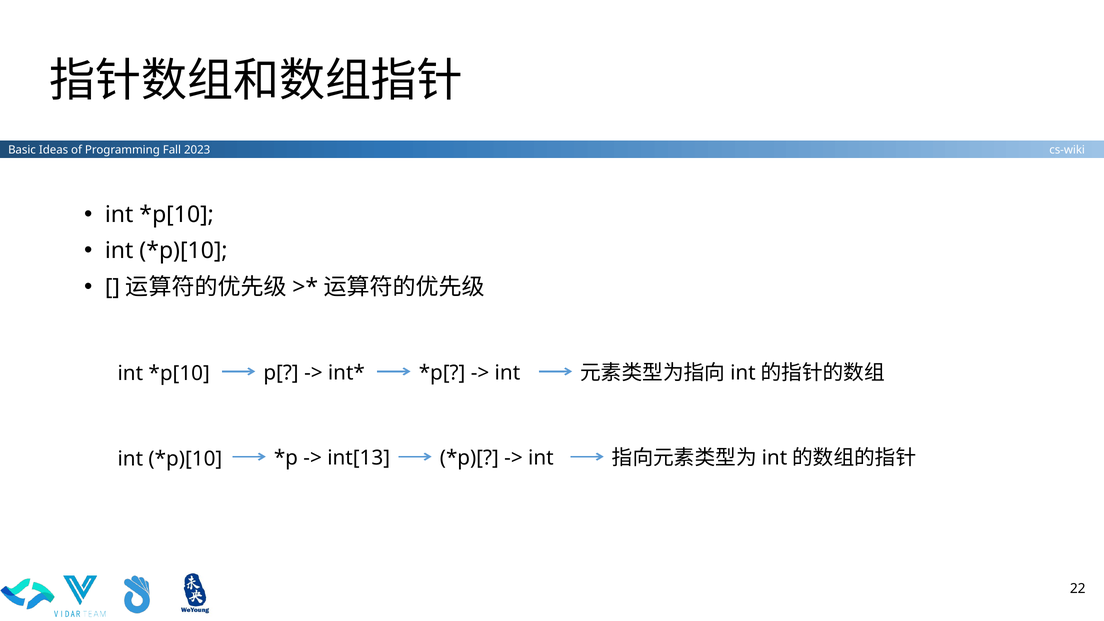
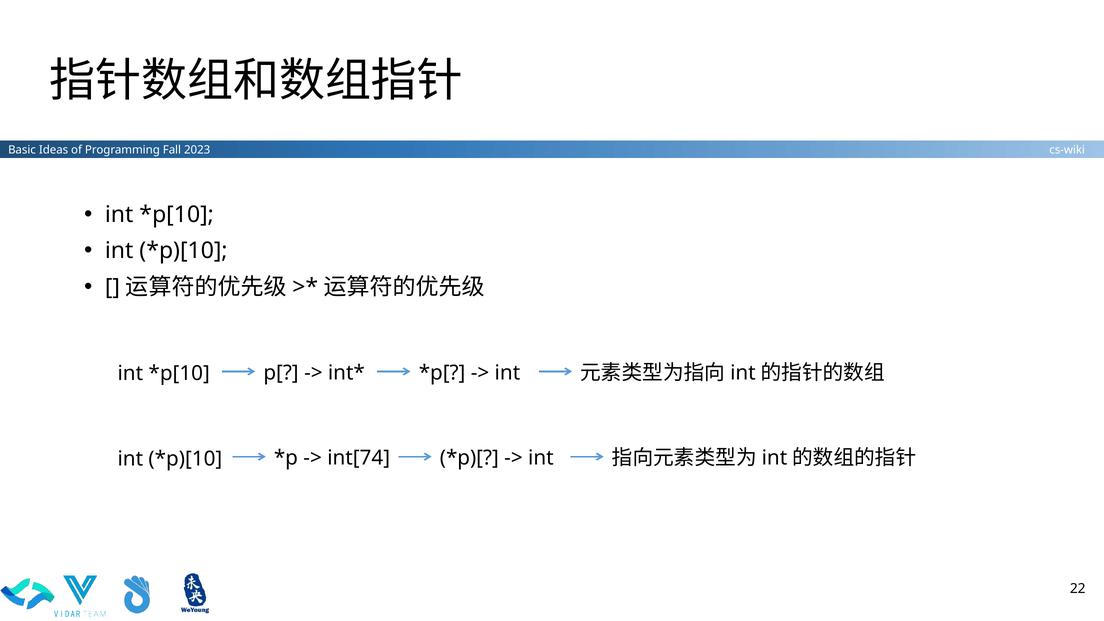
int[13: int[13 -> int[74 (359, 458)
